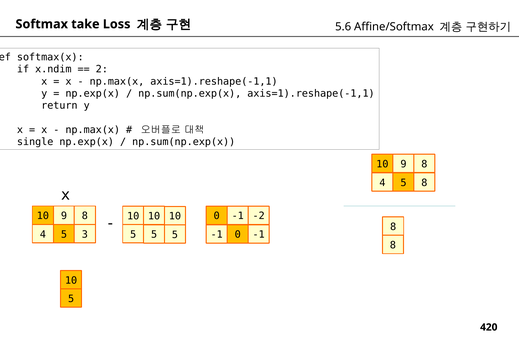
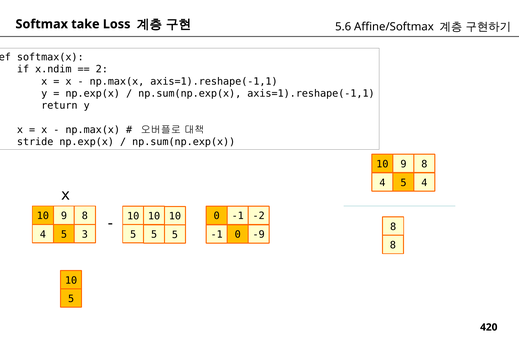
single: single -> stride (35, 142)
5 8: 8 -> 4 (424, 183)
-1 0 -1: -1 -> -9 (259, 235)
